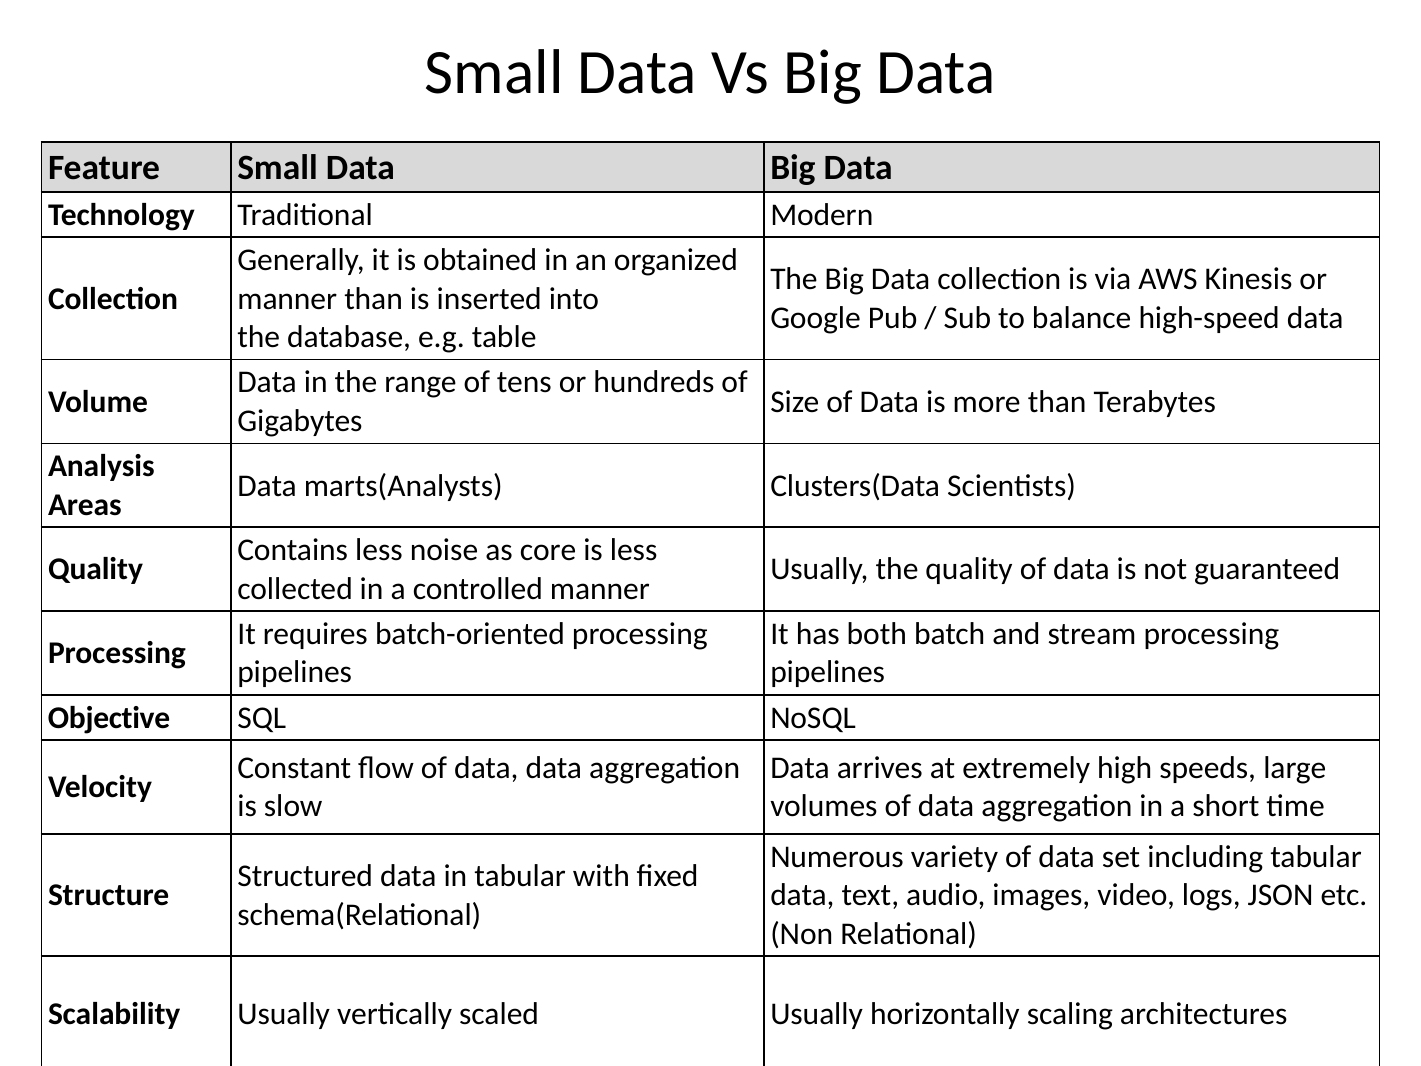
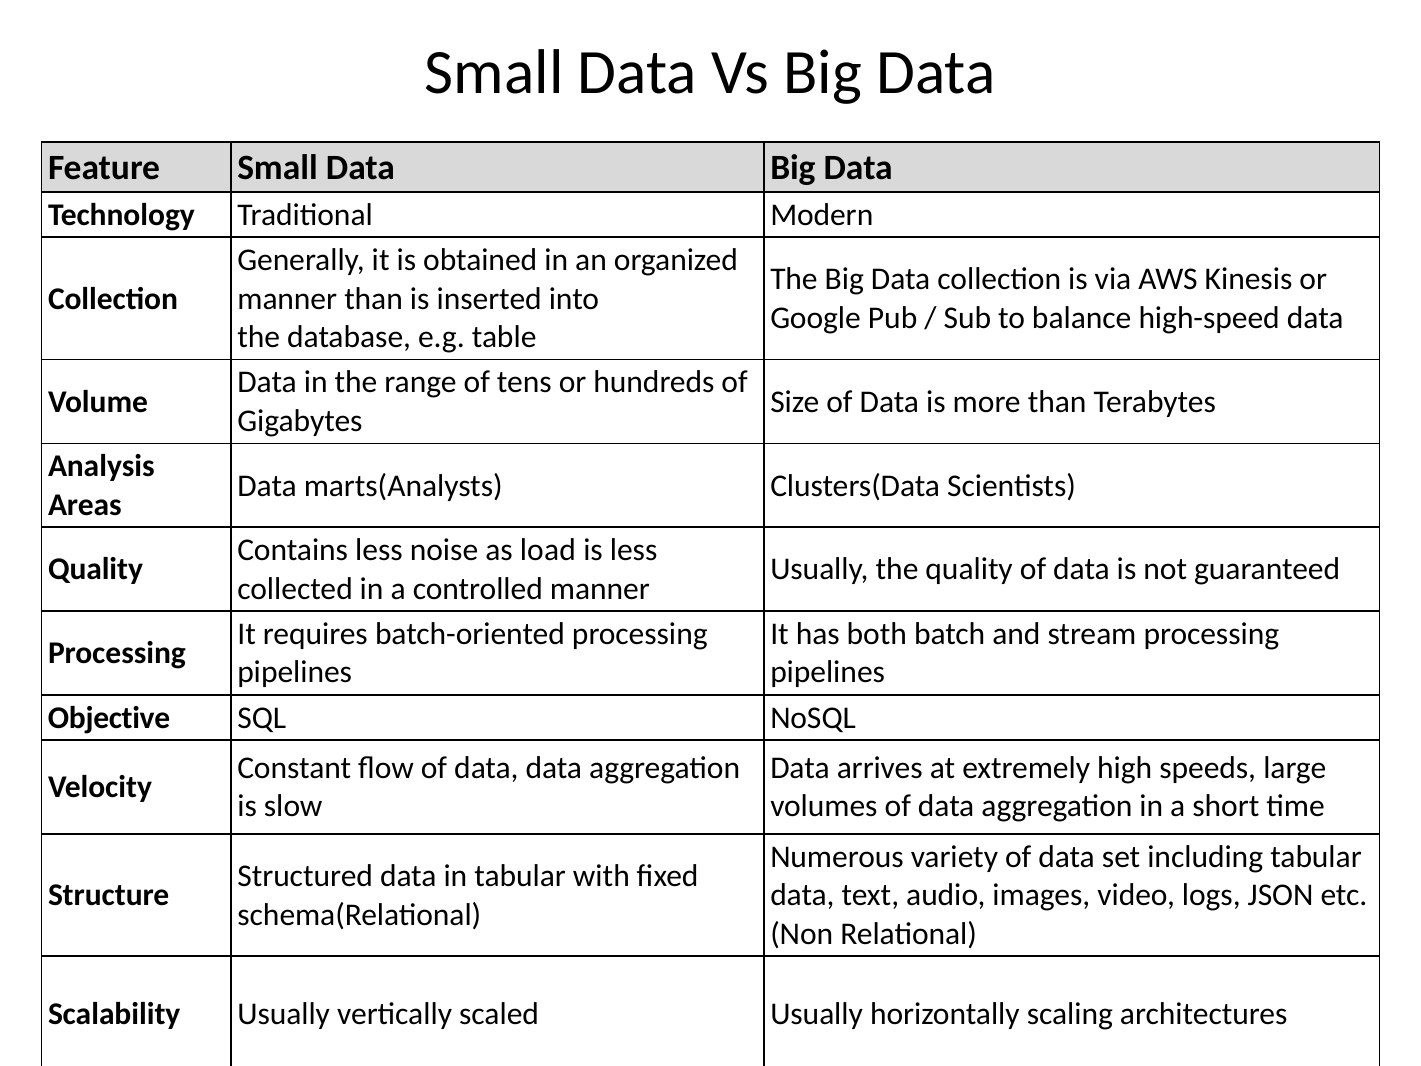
core: core -> load (548, 550)
